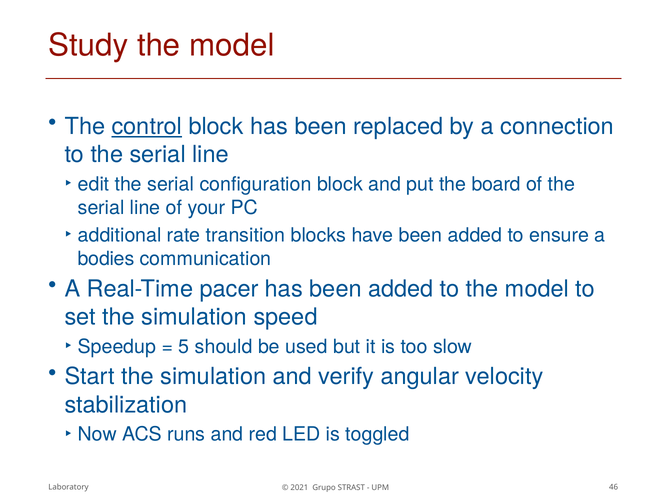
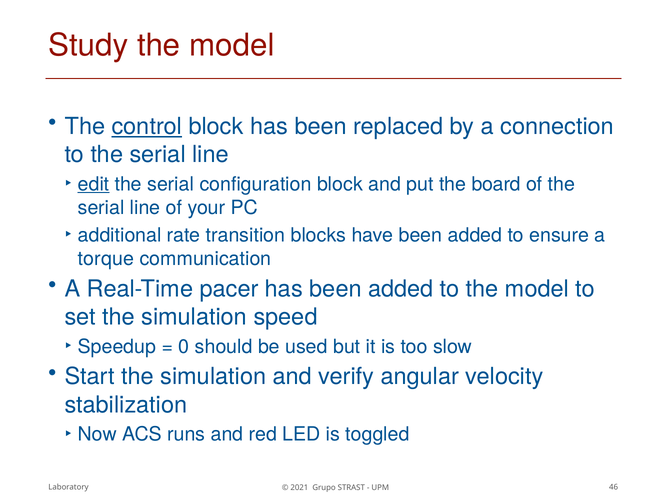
edit underline: none -> present (94, 184)
bodies: bodies -> torque (106, 259)
5: 5 -> 0 (184, 346)
